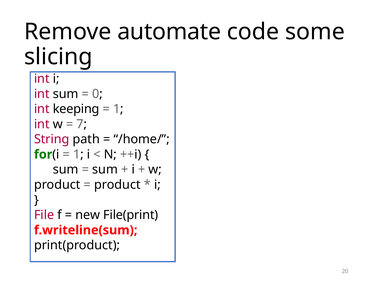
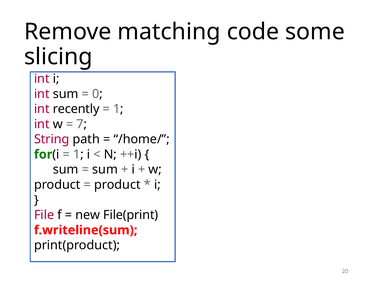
automate: automate -> matching (169, 32)
keeping: keeping -> recently (76, 109)
